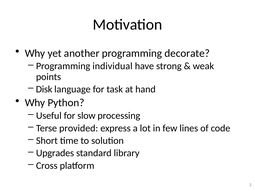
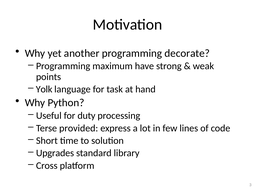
individual: individual -> maximum (113, 66)
Disk: Disk -> Yolk (44, 89)
slow: slow -> duty (86, 116)
